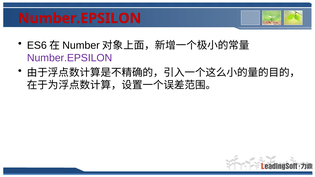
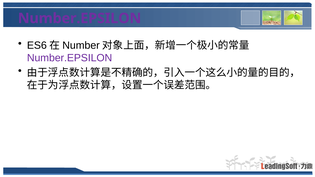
Number.EPSILON colour: red -> purple (80, 18)
